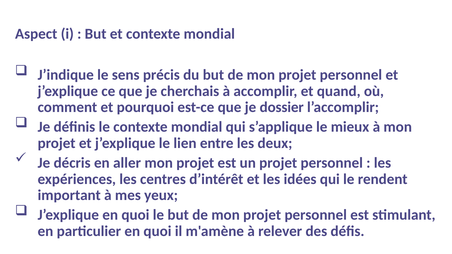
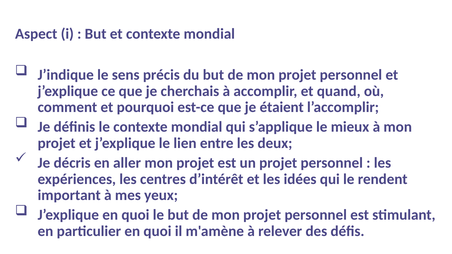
dossier: dossier -> étaient (282, 107)
